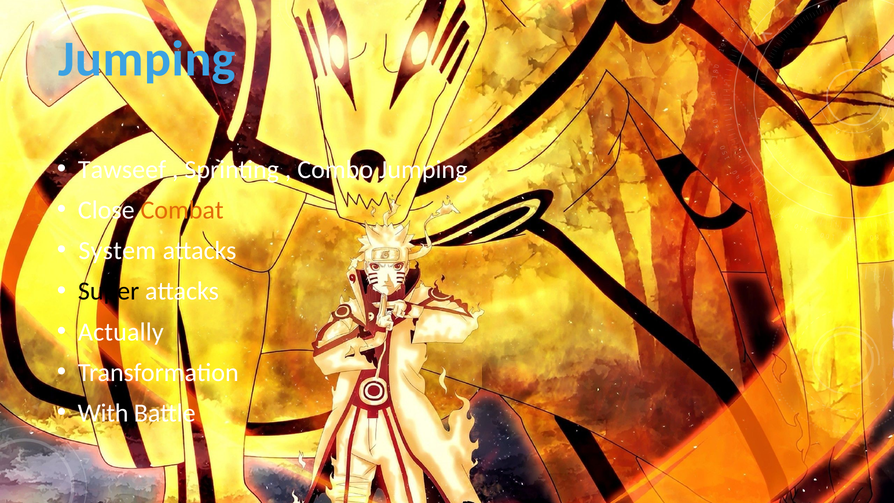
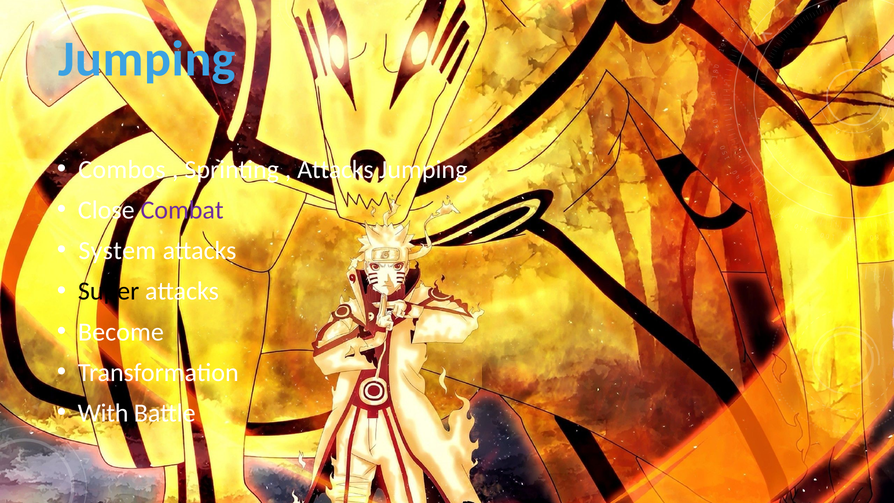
Tawseef: Tawseef -> Combos (122, 169)
Combo: Combo -> Attacks (335, 169)
Combat colour: orange -> purple (182, 210)
Actually: Actually -> Become (121, 332)
